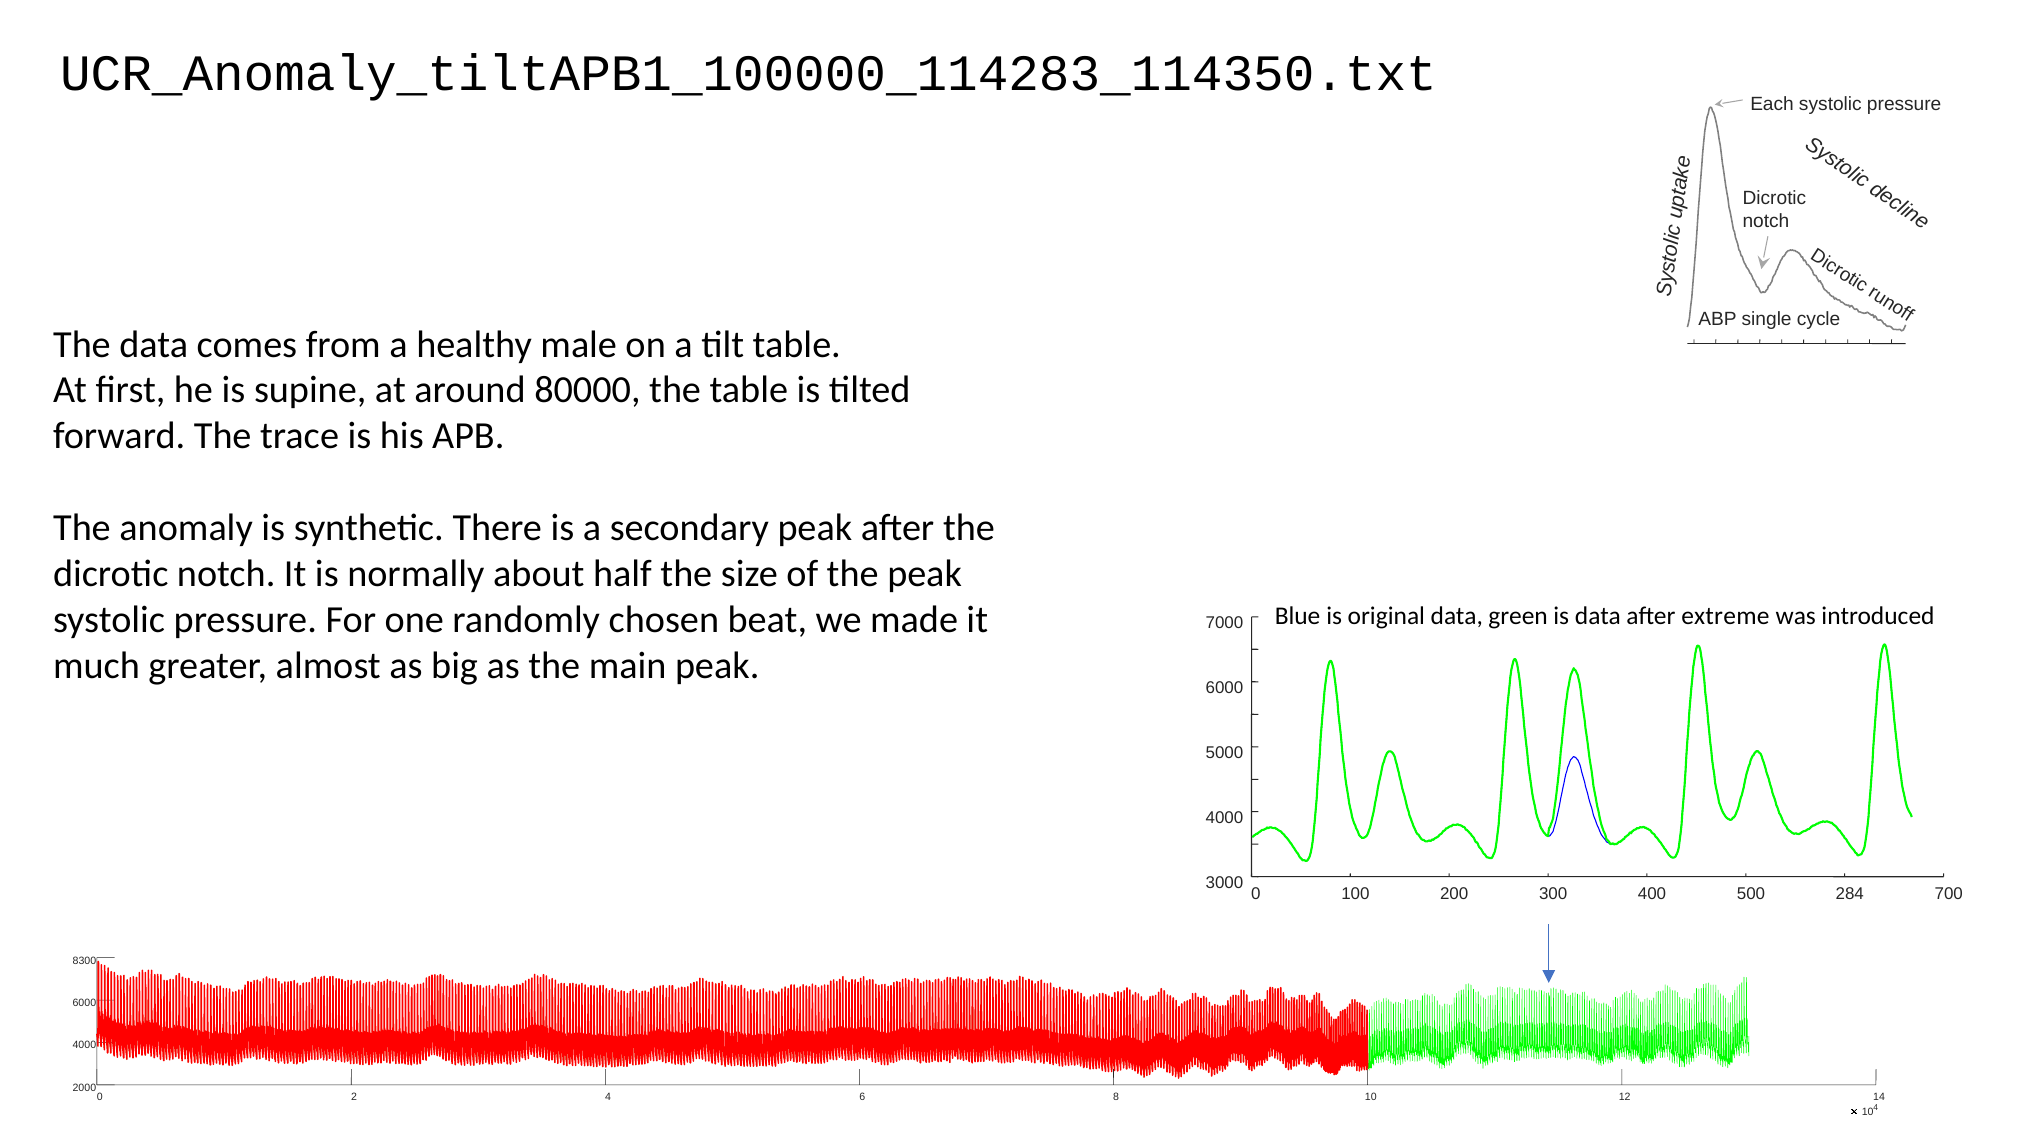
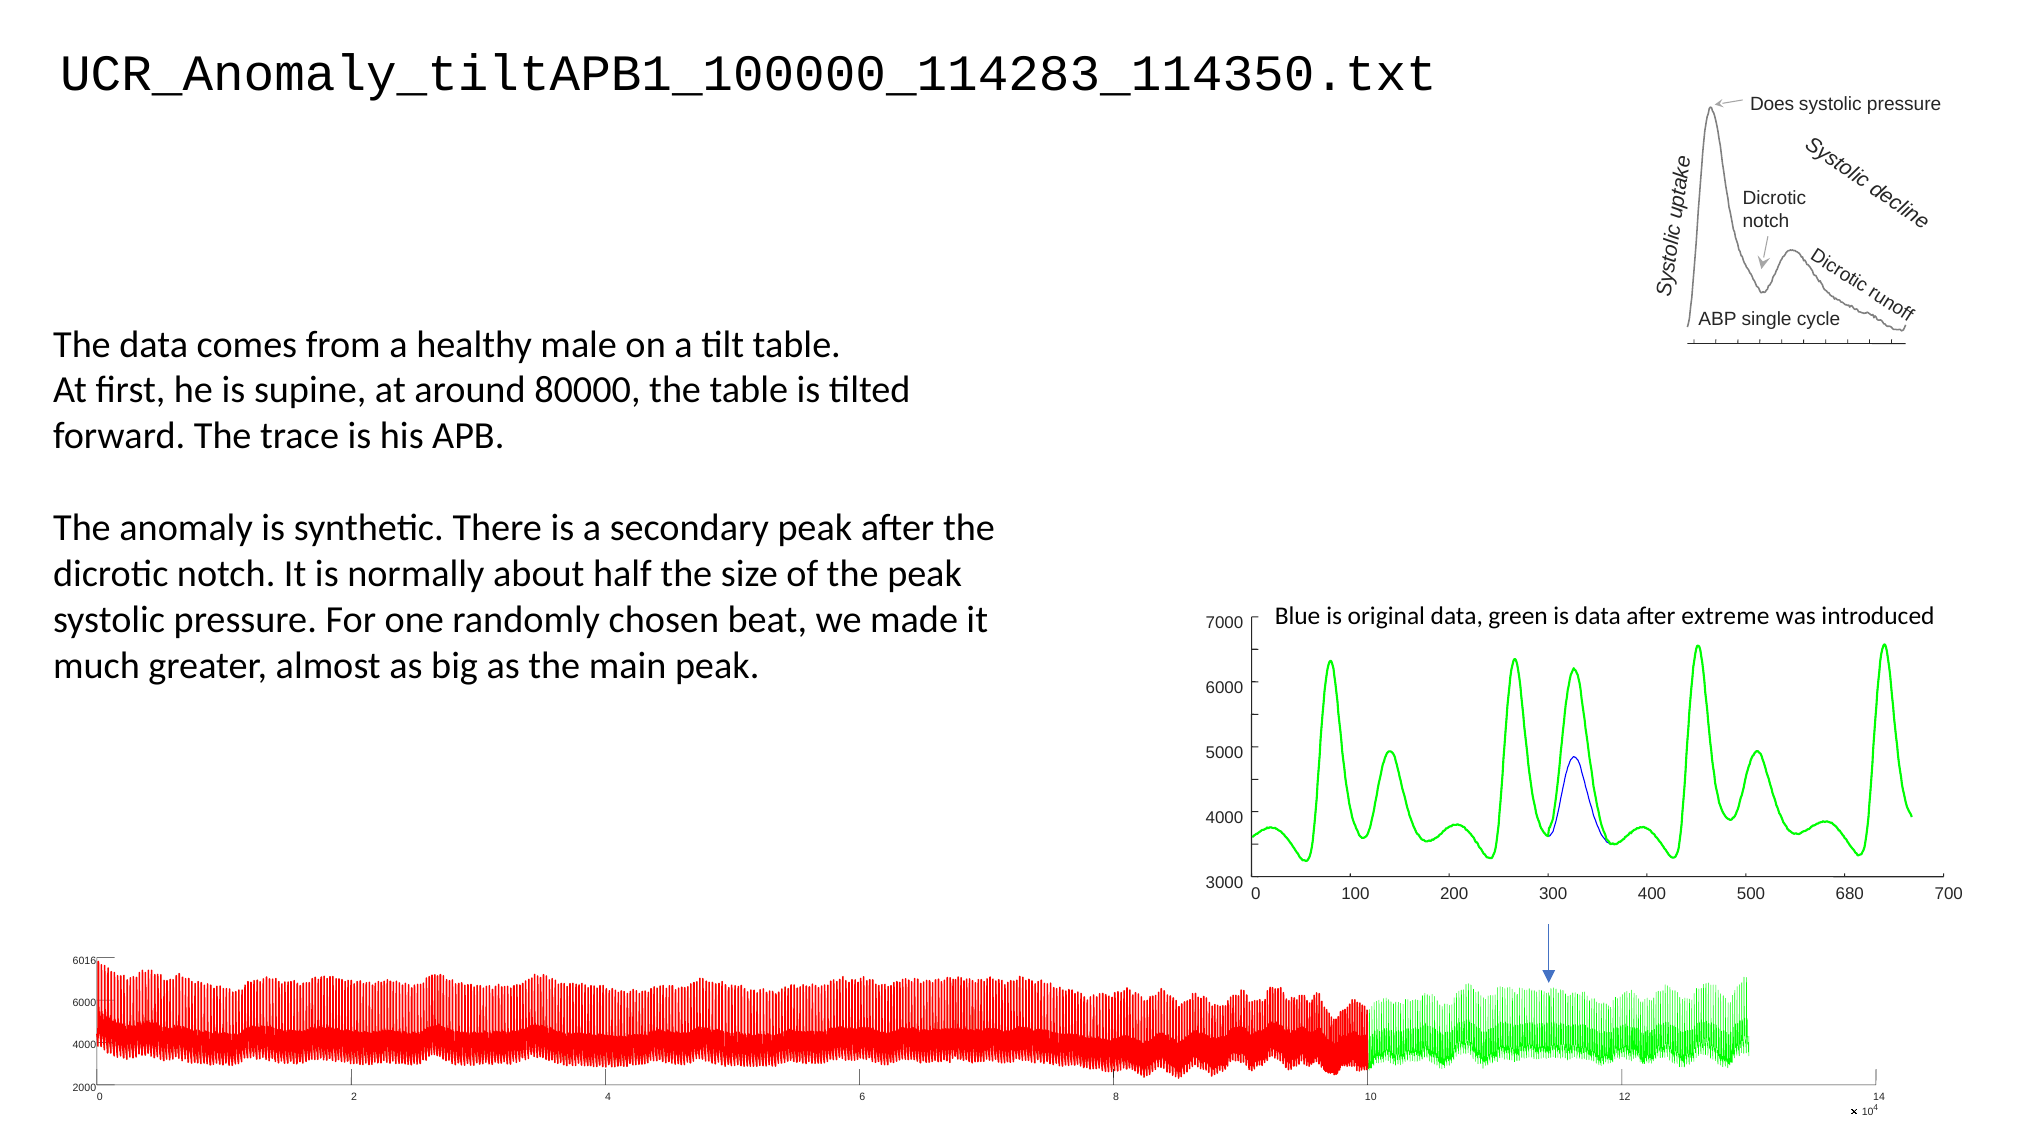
Each: Each -> Does (1772, 104)
284: 284 -> 680 (1850, 893)
8300: 8300 -> 6016 (84, 960)
